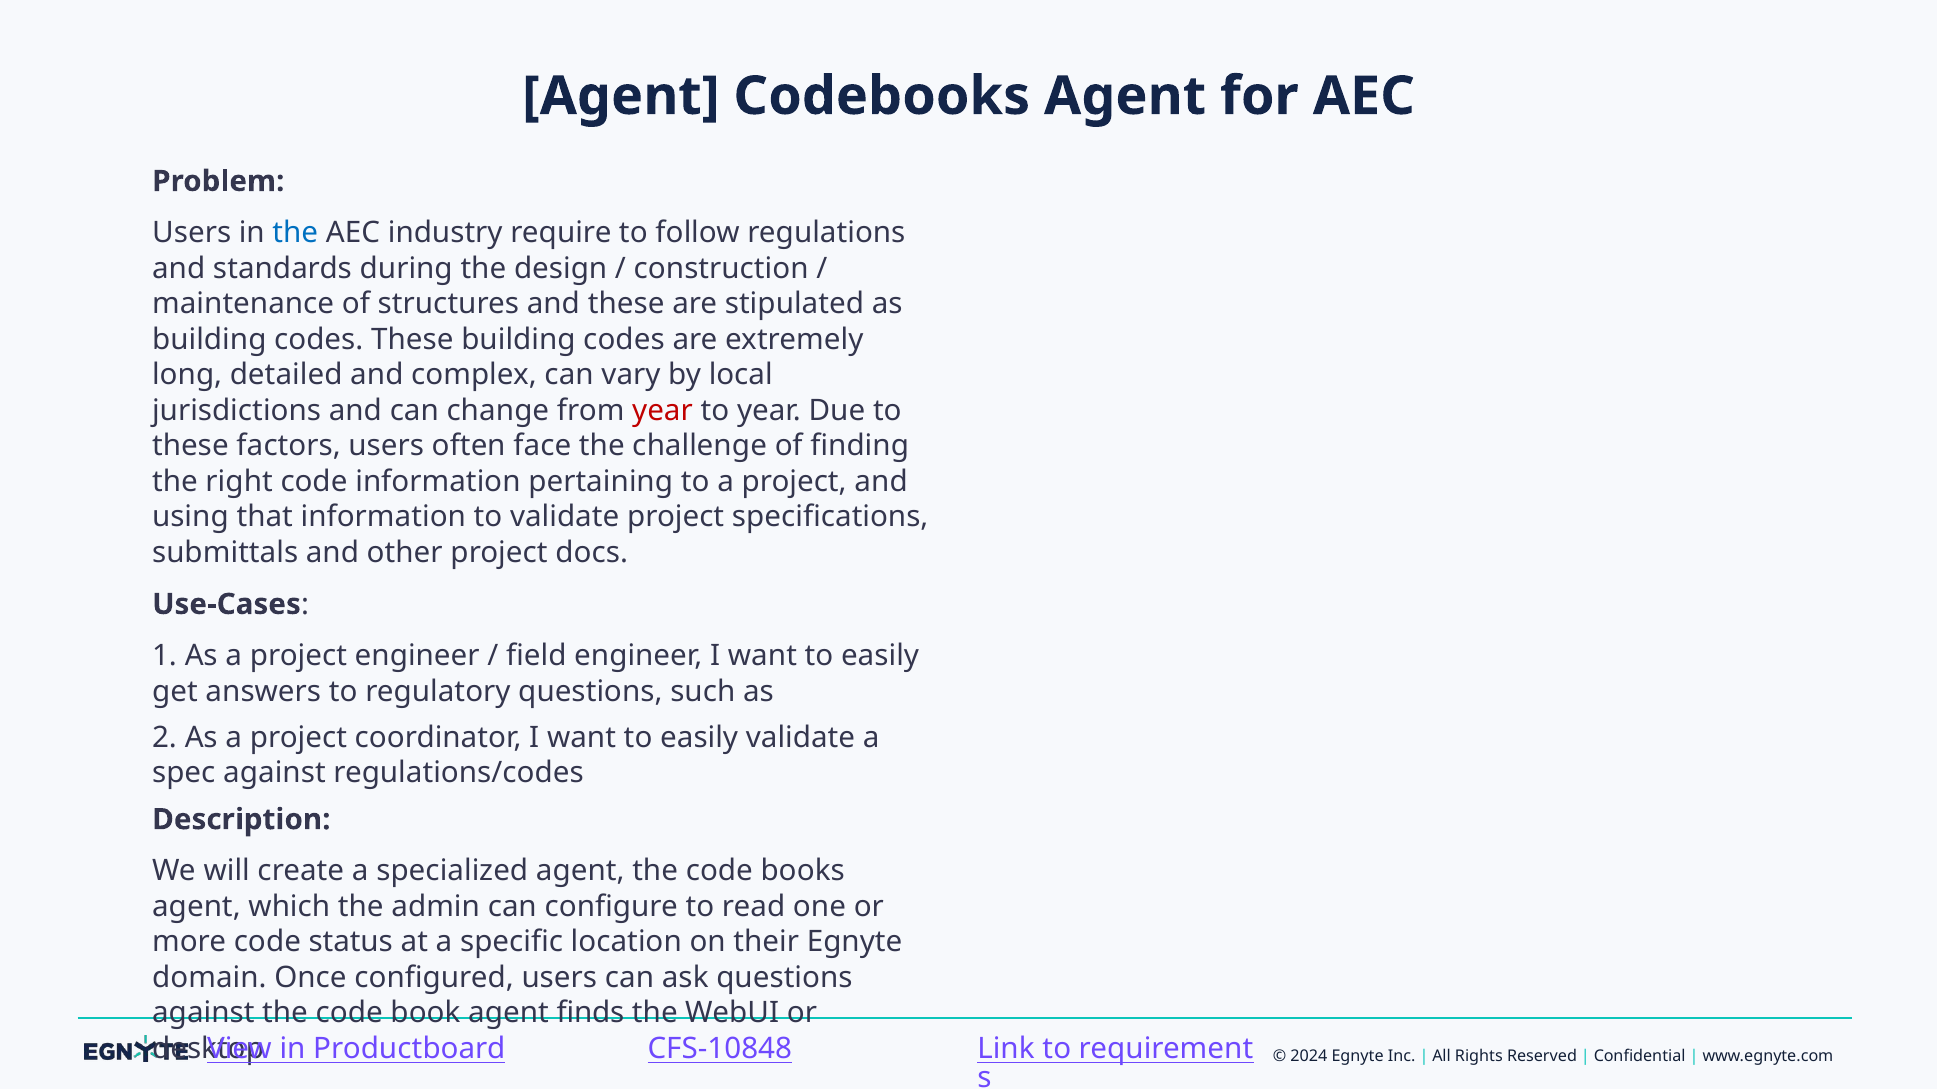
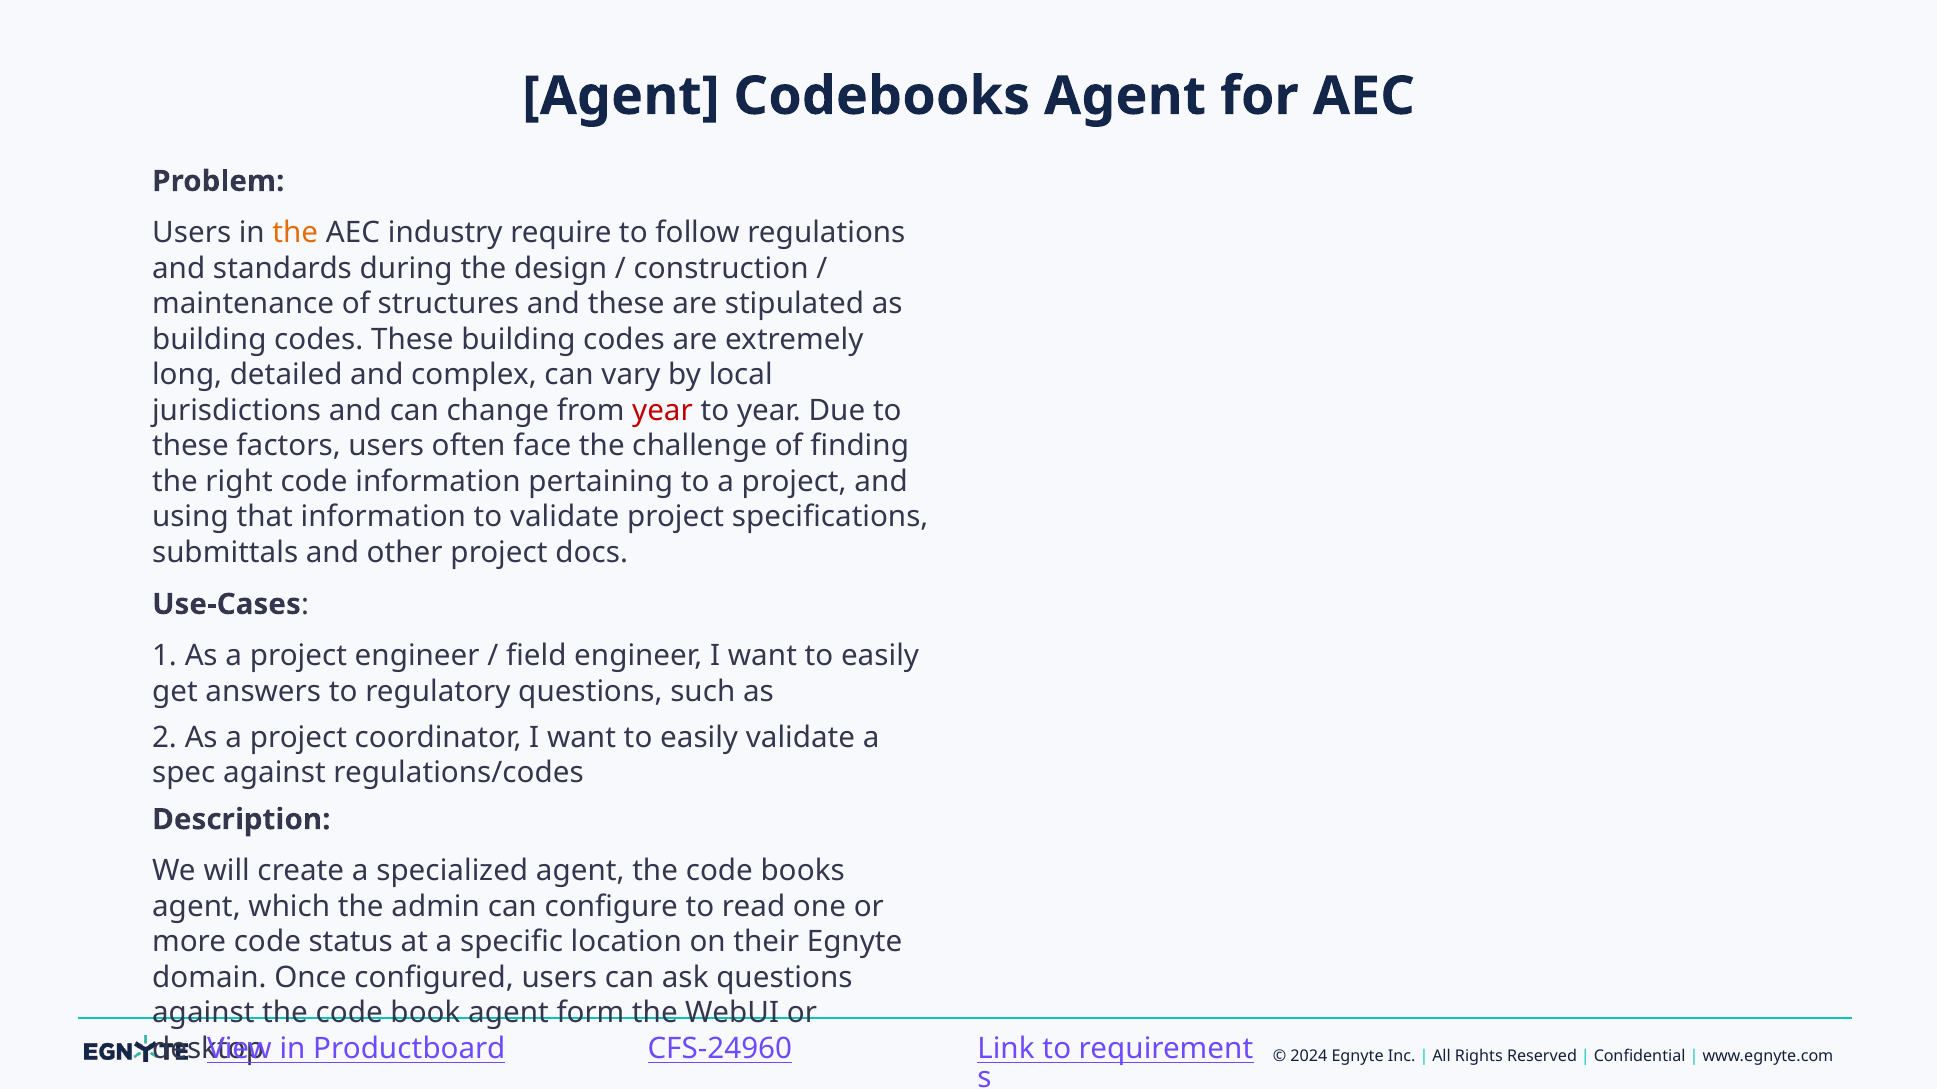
the colour: blue -> orange (295, 233)
finds: finds -> form (590, 1014)
CFS-10848: CFS-10848 -> CFS-24960 (720, 1050)
